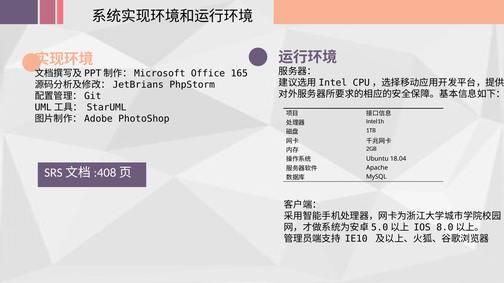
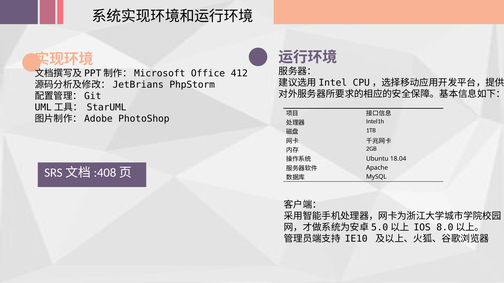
165: 165 -> 412 (239, 74)
